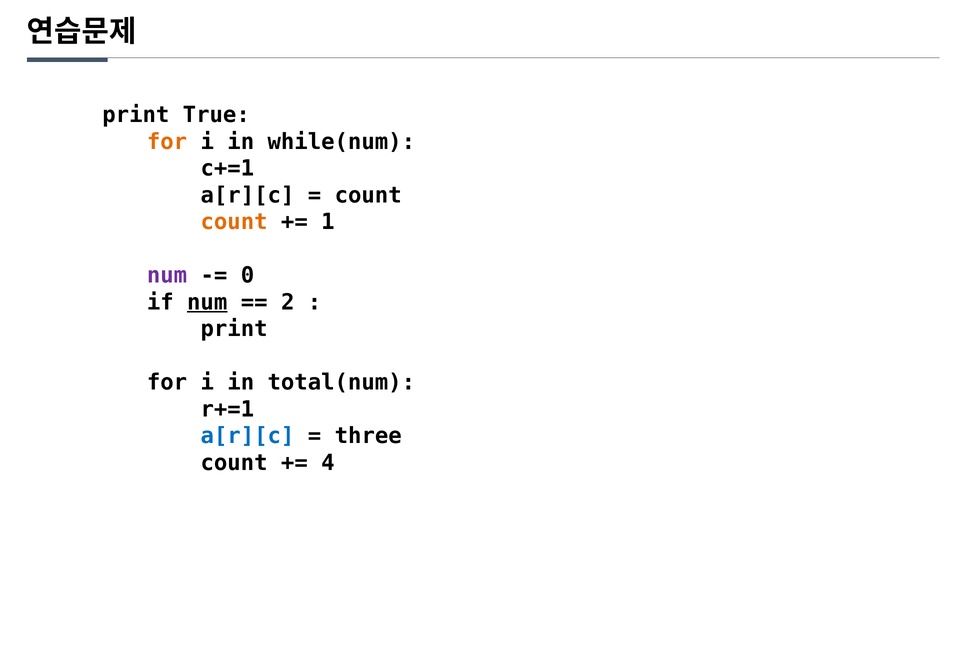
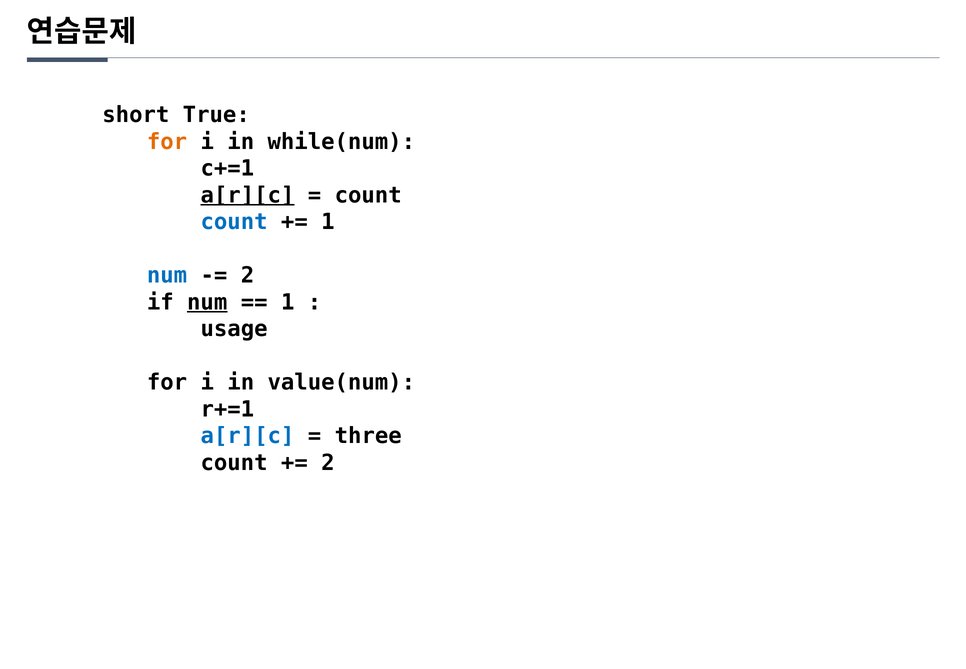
print: print -> short (136, 115)
a[r][c underline: none -> present (247, 195)
count colour: orange -> blue (234, 222)
num colour: purple -> blue (167, 275)
0: 0 -> 2 (247, 275)
2: 2 -> 1 (288, 302)
print: print -> usage (234, 329)
total(num: total(num -> value(num (341, 382)
4: 4 -> 2 (328, 463)
